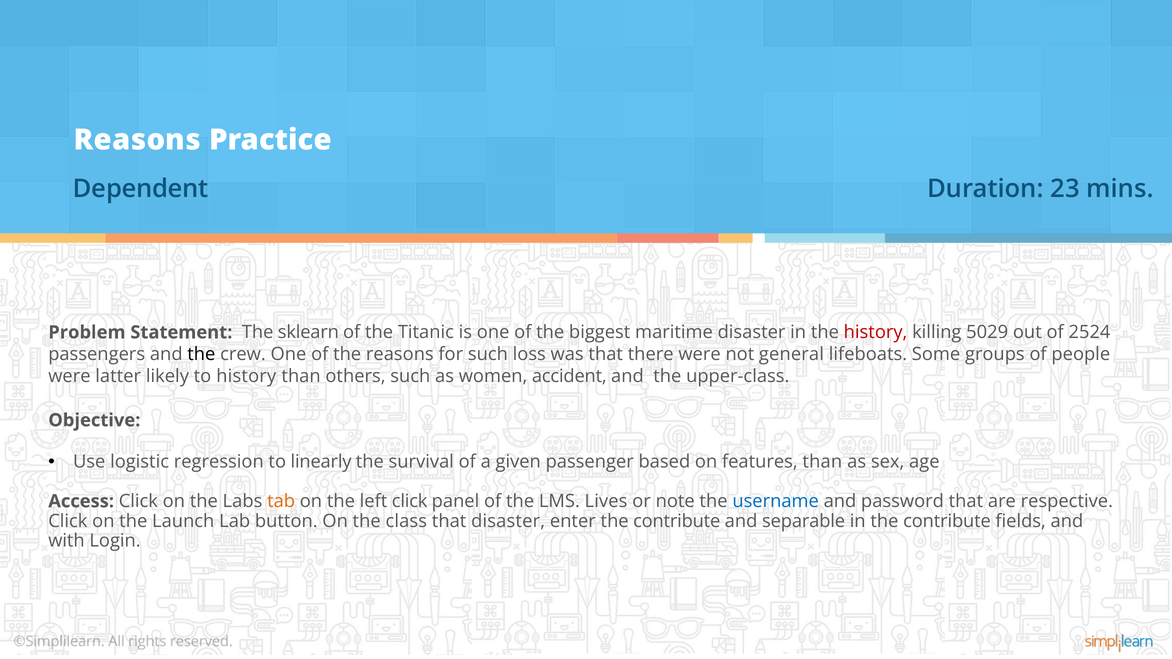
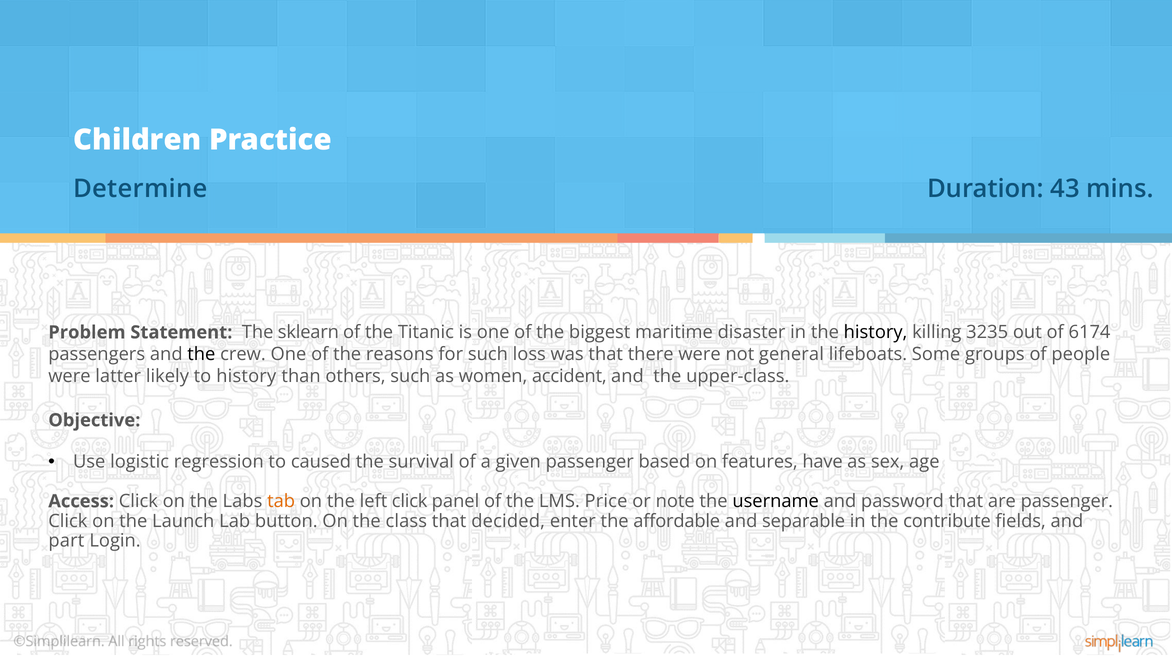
Reasons: Reasons -> Children (137, 140)
Dependent: Dependent -> Determine (140, 189)
23: 23 -> 43 (1065, 189)
history colour: red -> black (876, 332)
5029: 5029 -> 3235 (987, 332)
2524: 2524 -> 6174 (1090, 332)
linearly: linearly -> caused (321, 462)
features than: than -> have (823, 462)
Lives: Lives -> Price (606, 501)
username colour: blue -> black (776, 501)
are respective: respective -> passenger (1067, 501)
that disaster: disaster -> decided (508, 521)
enter the contribute: contribute -> affordable (677, 521)
with: with -> part (66, 541)
